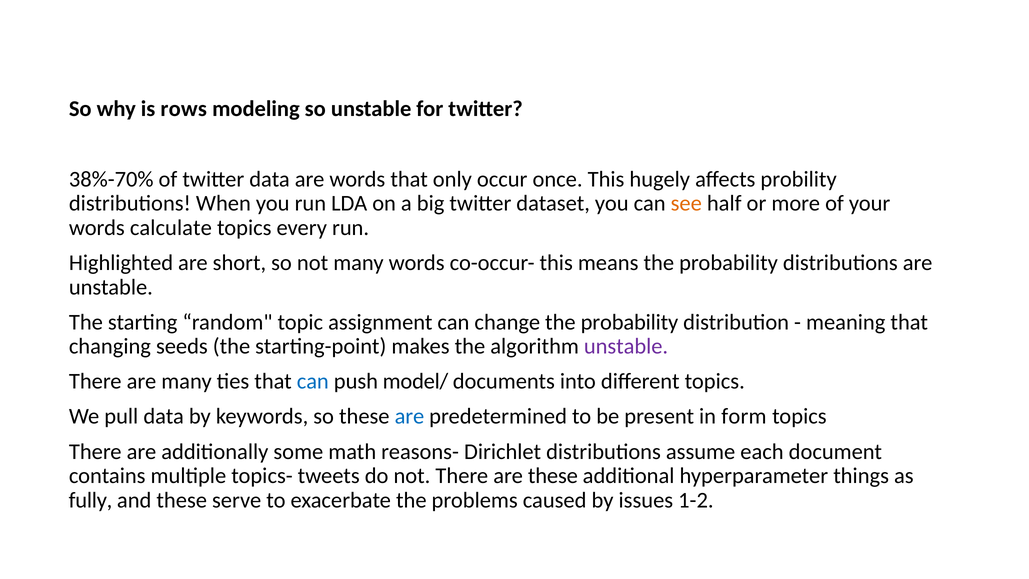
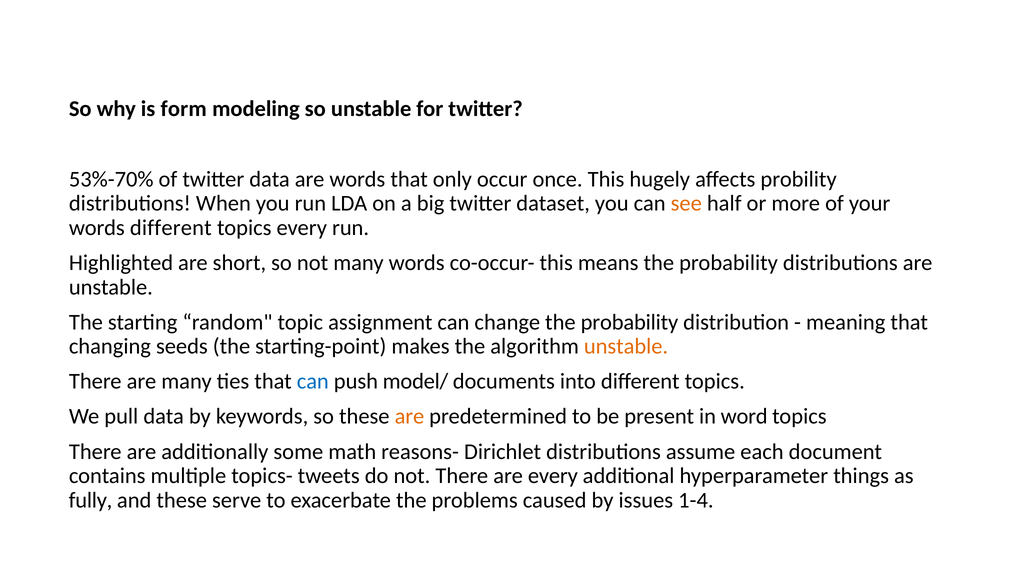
rows: rows -> form (184, 109)
38%-70%: 38%-70% -> 53%-70% (111, 179)
words calculate: calculate -> different (171, 228)
unstable colour: purple -> orange (626, 346)
are colour: blue -> orange (409, 416)
form: form -> word (744, 416)
are these: these -> every (553, 476)
1-2: 1-2 -> 1-4 (696, 500)
